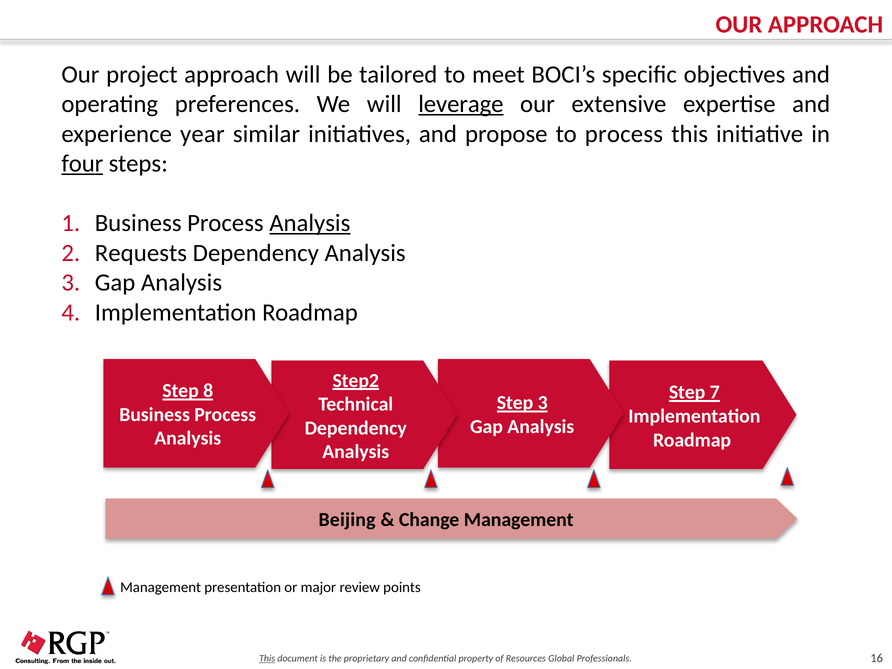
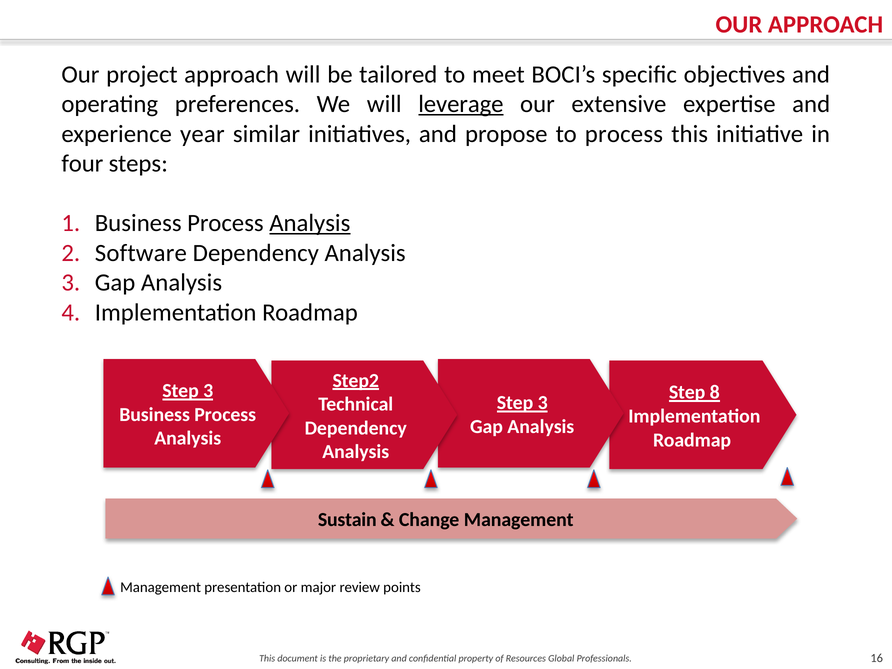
four underline: present -> none (82, 164)
Requests: Requests -> Software (141, 253)
8: 8 -> 3 (208, 391)
7: 7 -> 8 (715, 392)
Beijing: Beijing -> Sustain (347, 520)
This underline: present -> none (267, 659)
